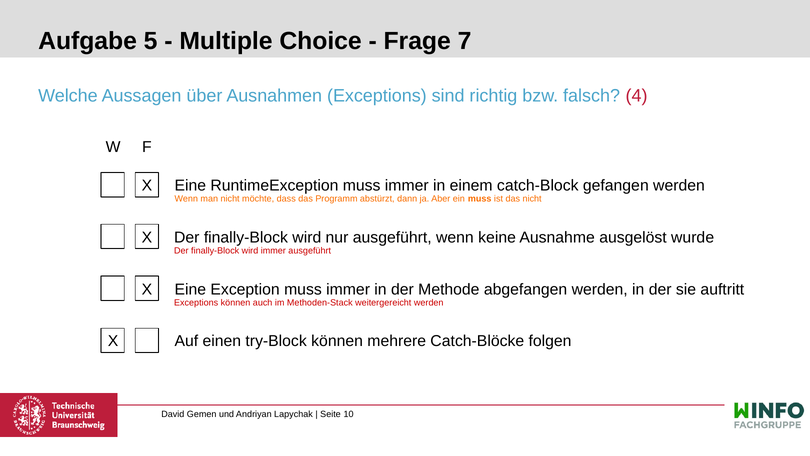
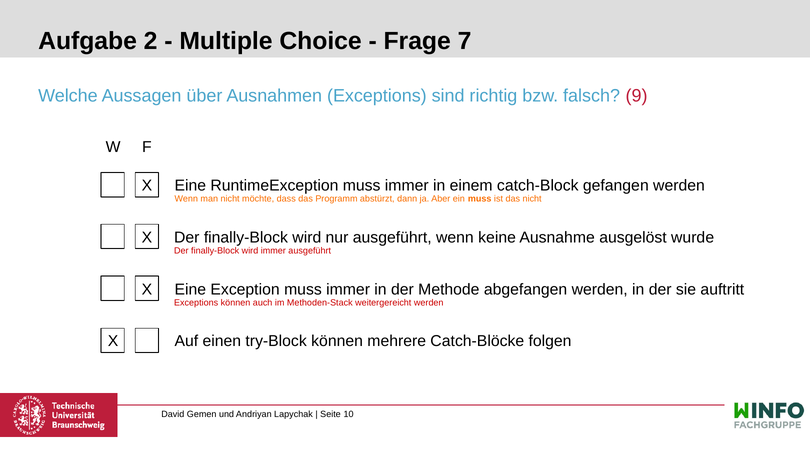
5: 5 -> 2 (151, 41)
4: 4 -> 9 (637, 96)
